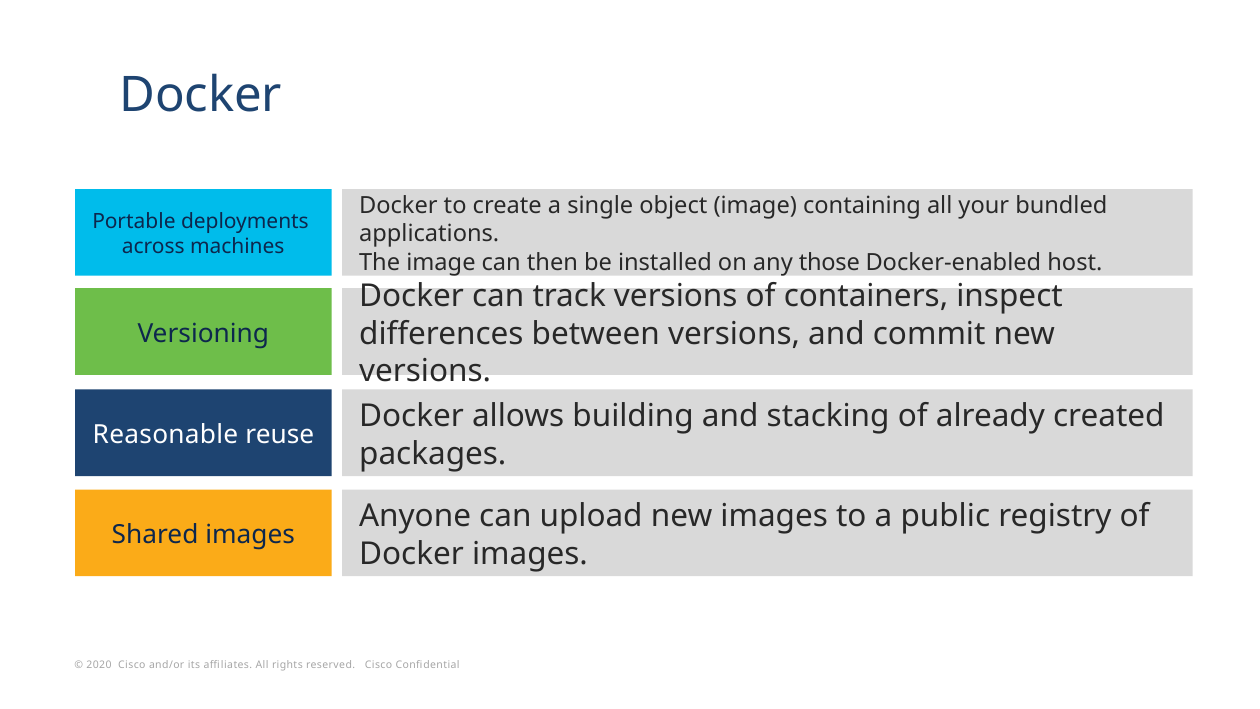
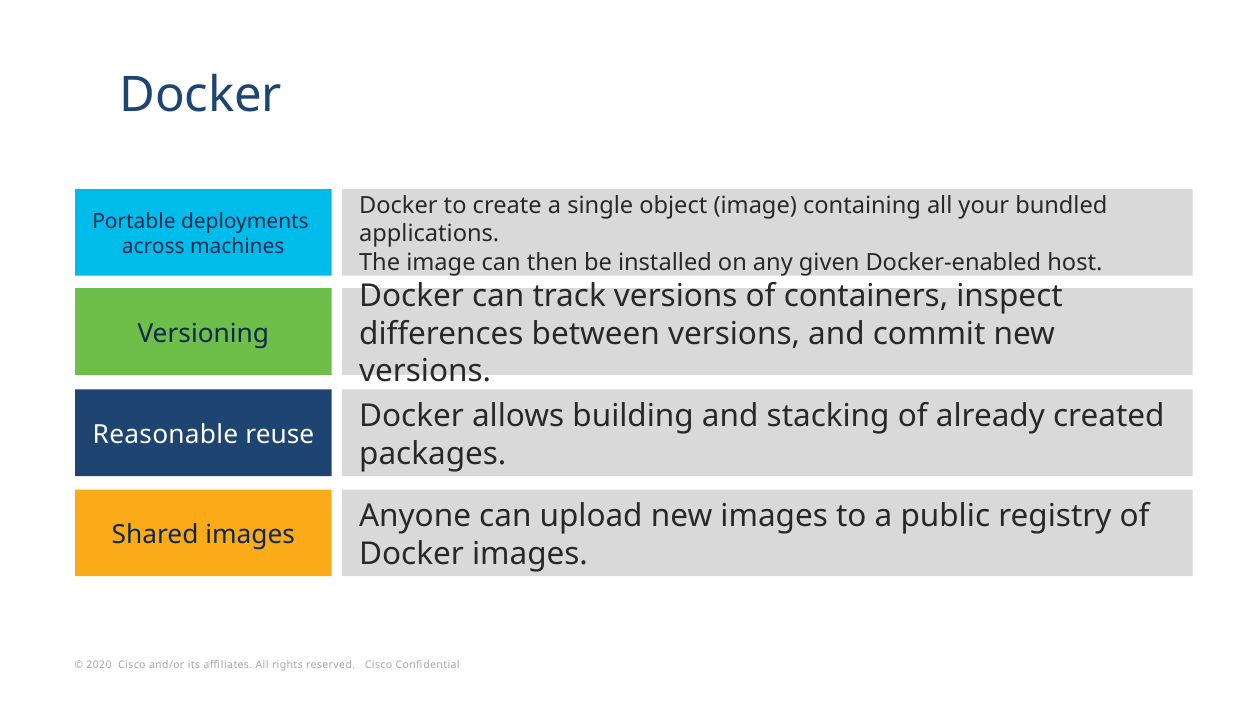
those: those -> given (829, 262)
